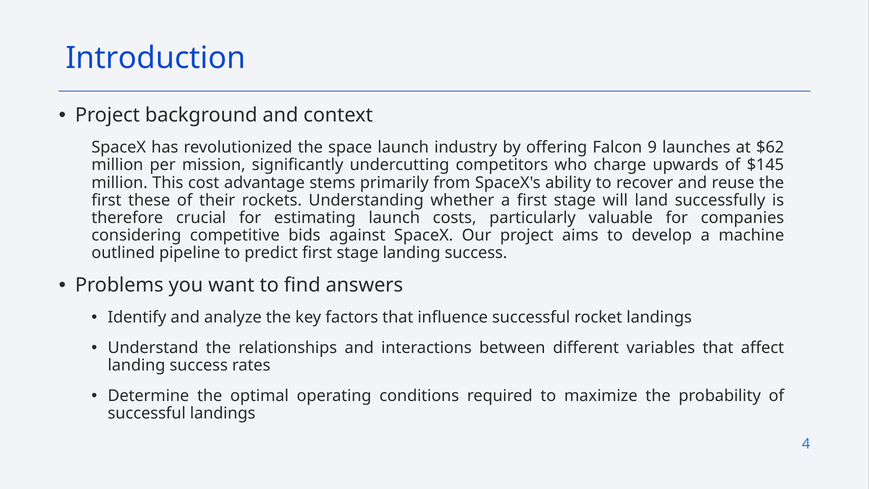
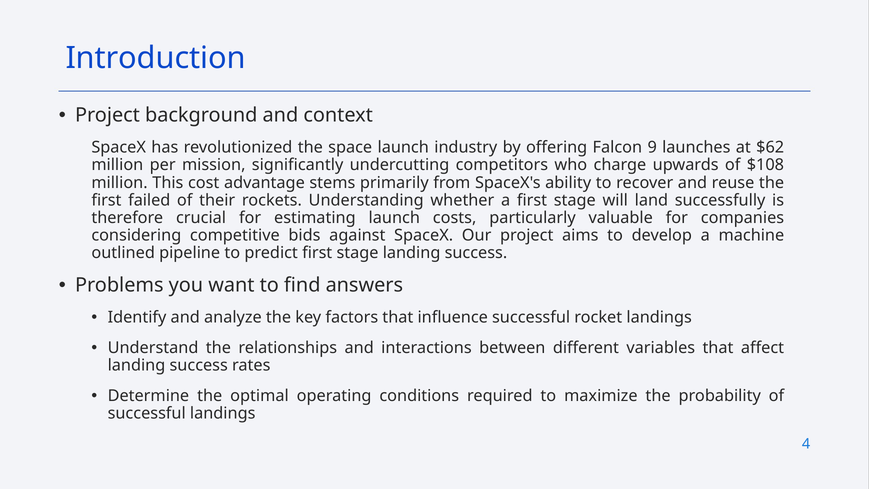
$145: $145 -> $108 (765, 165)
these: these -> failed (149, 200)
